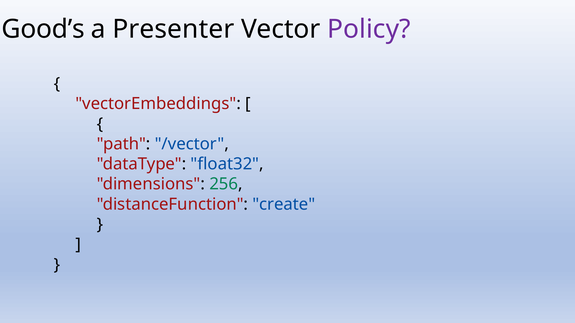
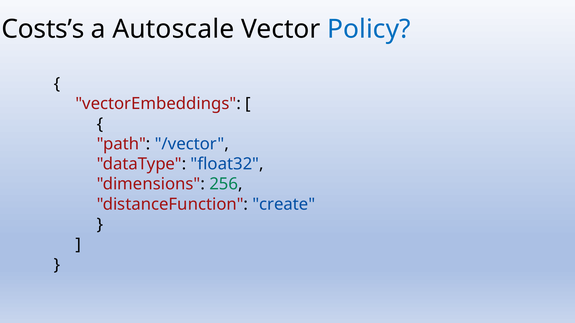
Good’s: Good’s -> Costs’s (43, 29)
Presenter: Presenter -> Autoscale (173, 29)
Policy colour: purple -> blue (369, 29)
